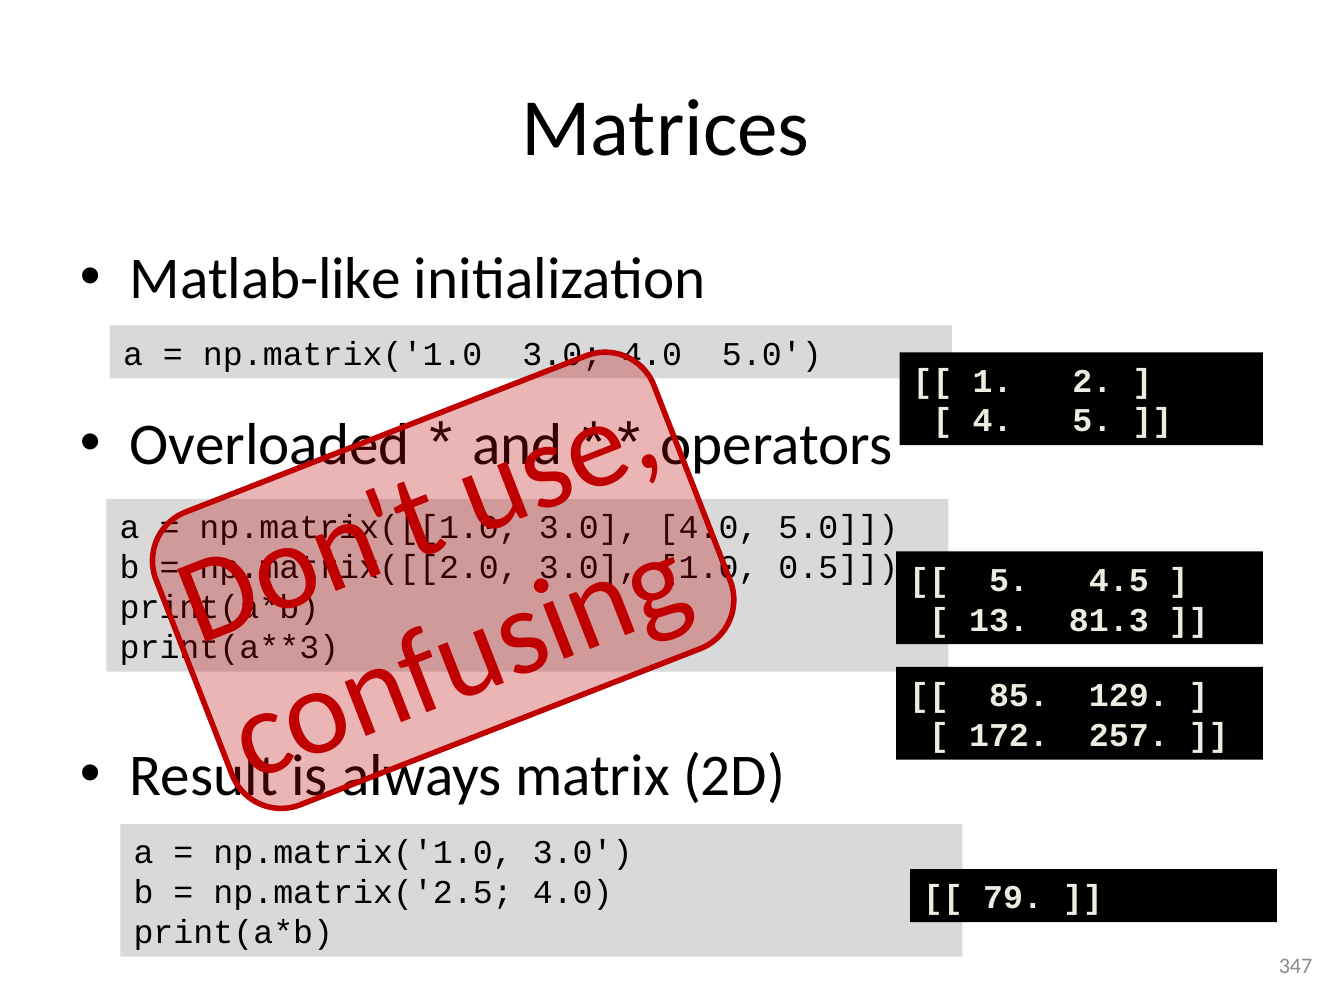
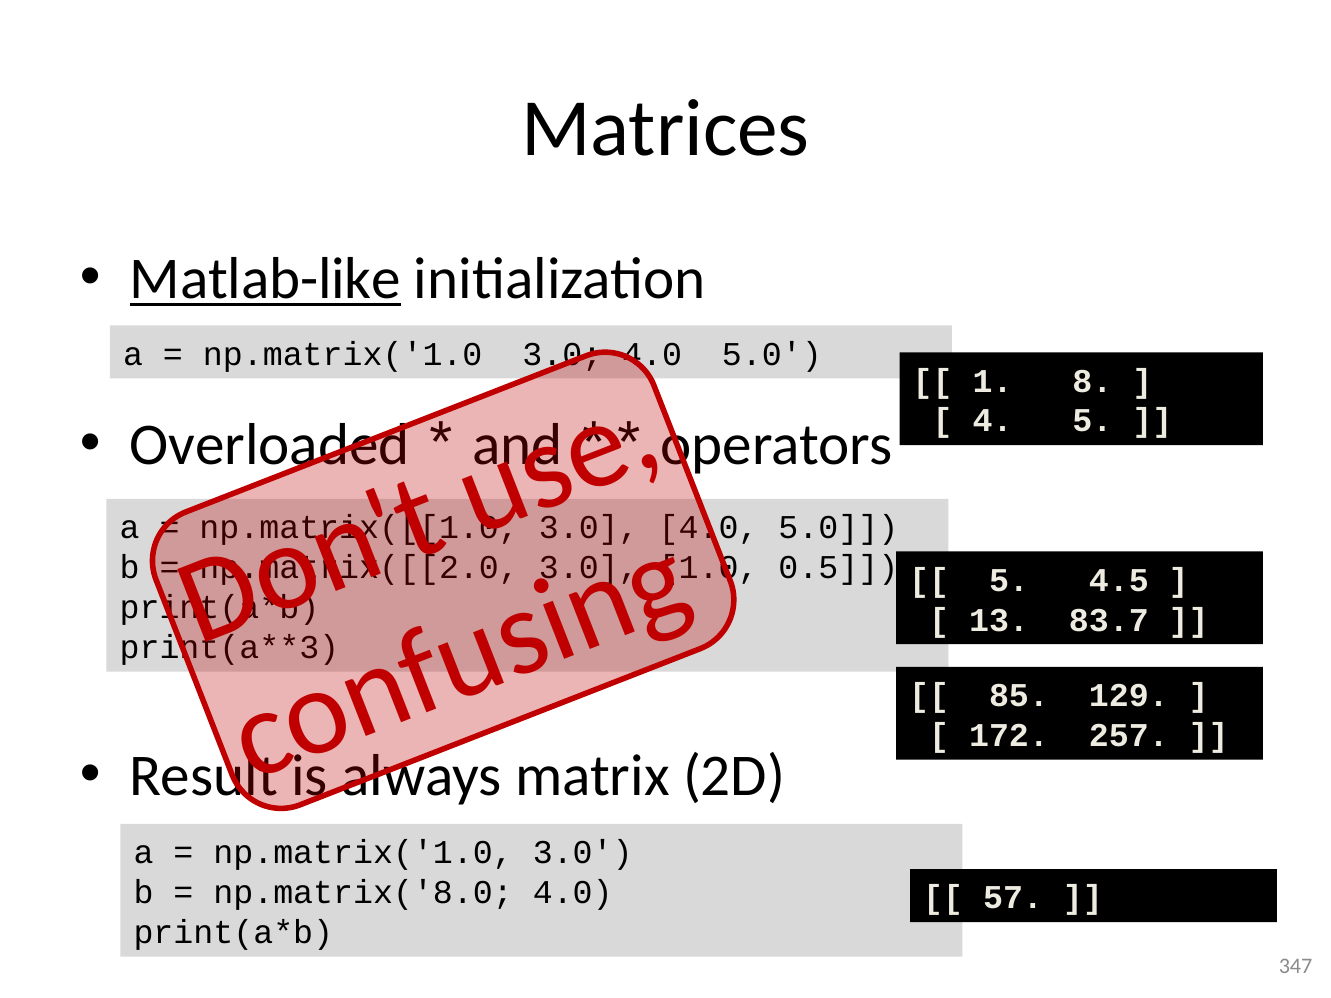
Matlab-like underline: none -> present (265, 279)
2: 2 -> 8 (1092, 381)
81.3: 81.3 -> 83.7 (1109, 620)
np.matrix('2.5: np.matrix('2.5 -> np.matrix('8.0 (363, 893)
79: 79 -> 57 (1013, 898)
